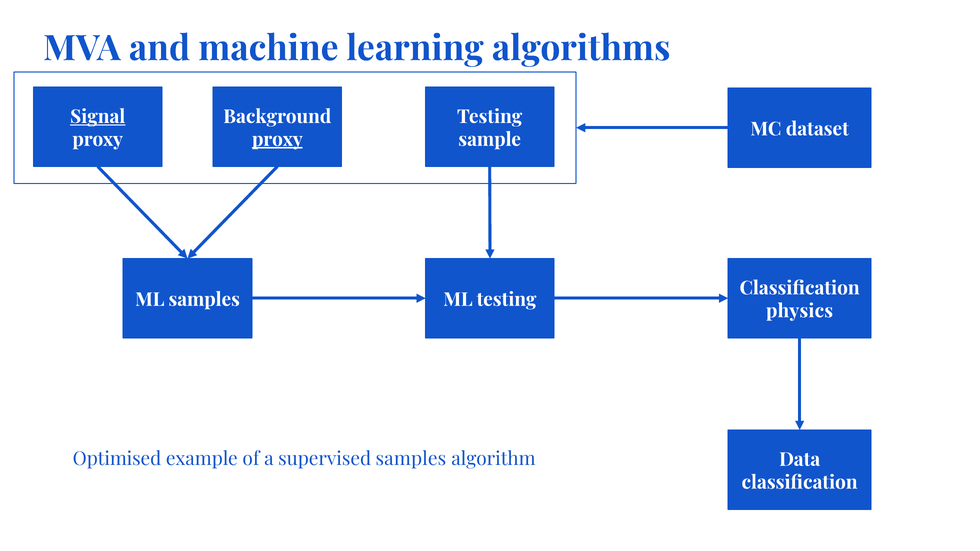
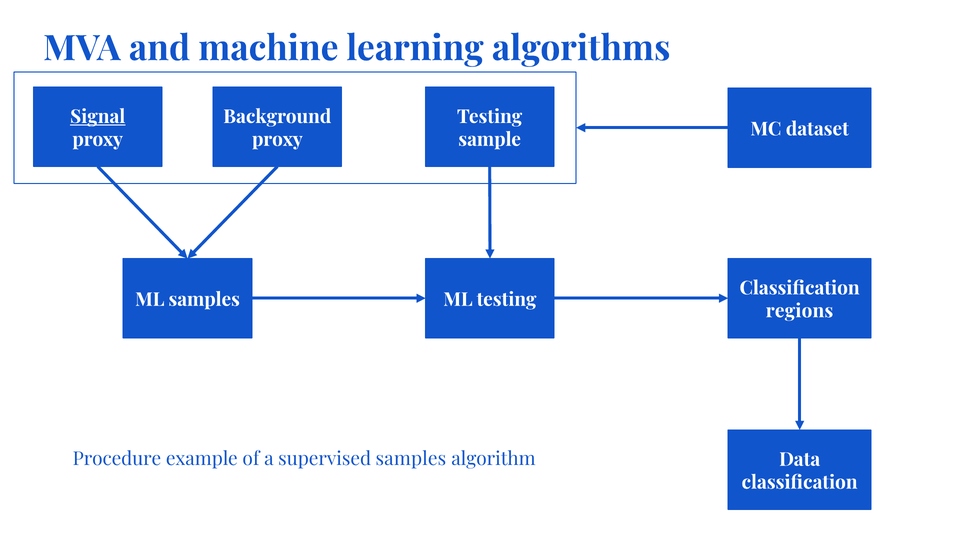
proxy underline: present -> none (277, 140)
physics: physics -> regions (800, 311)
Optimised: Optimised -> Procedure (117, 459)
